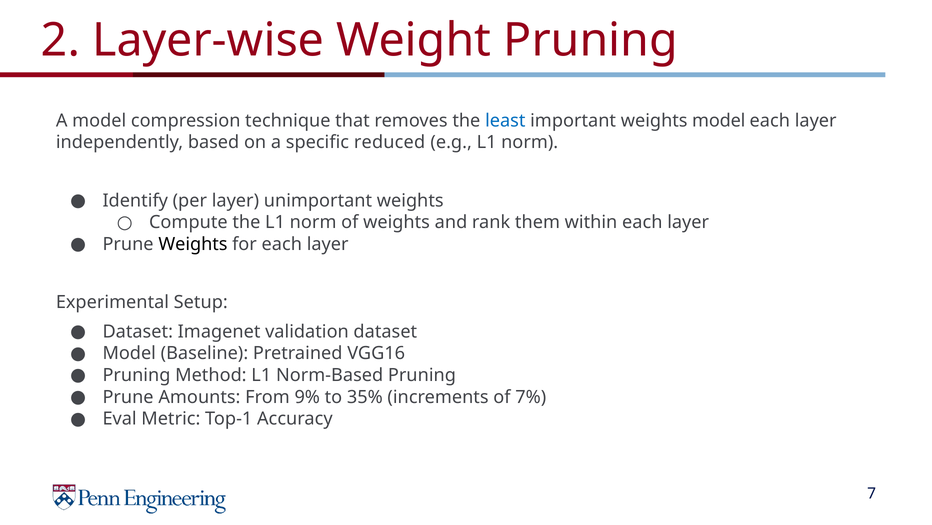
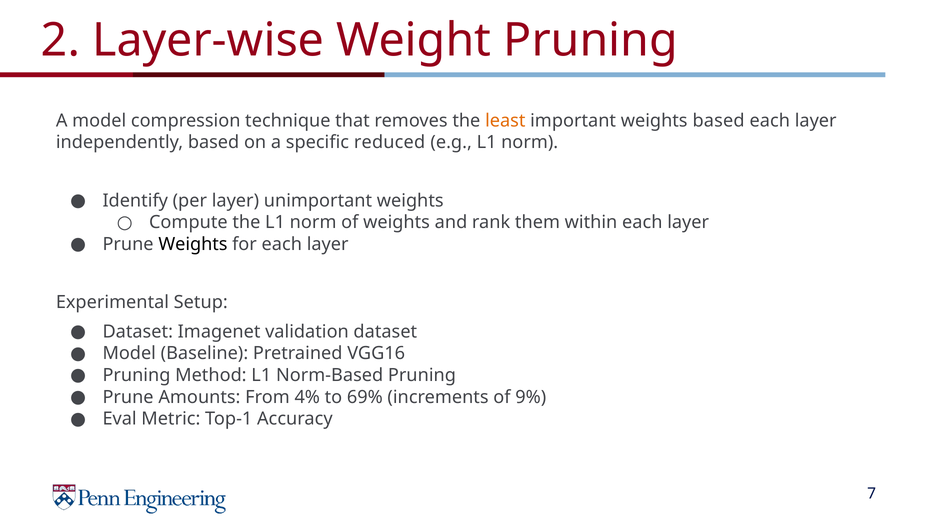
least colour: blue -> orange (505, 120)
weights model: model -> based (719, 120)
9%: 9% -> 4% (307, 396)
35%: 35% -> 69% (365, 396)
7%: 7% -> 9% (531, 396)
